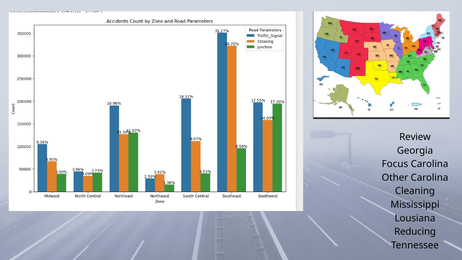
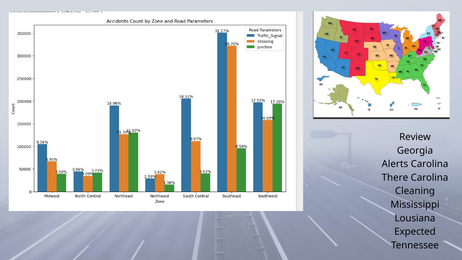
Focus: Focus -> Alerts (395, 164)
Other: Other -> There (395, 178)
Reducing: Reducing -> Expected (415, 232)
